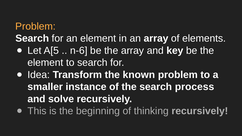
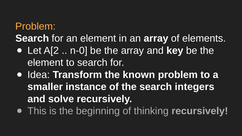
A[5: A[5 -> A[2 (51, 51)
n-6: n-6 -> n-0 (79, 51)
process: process -> integers (195, 87)
